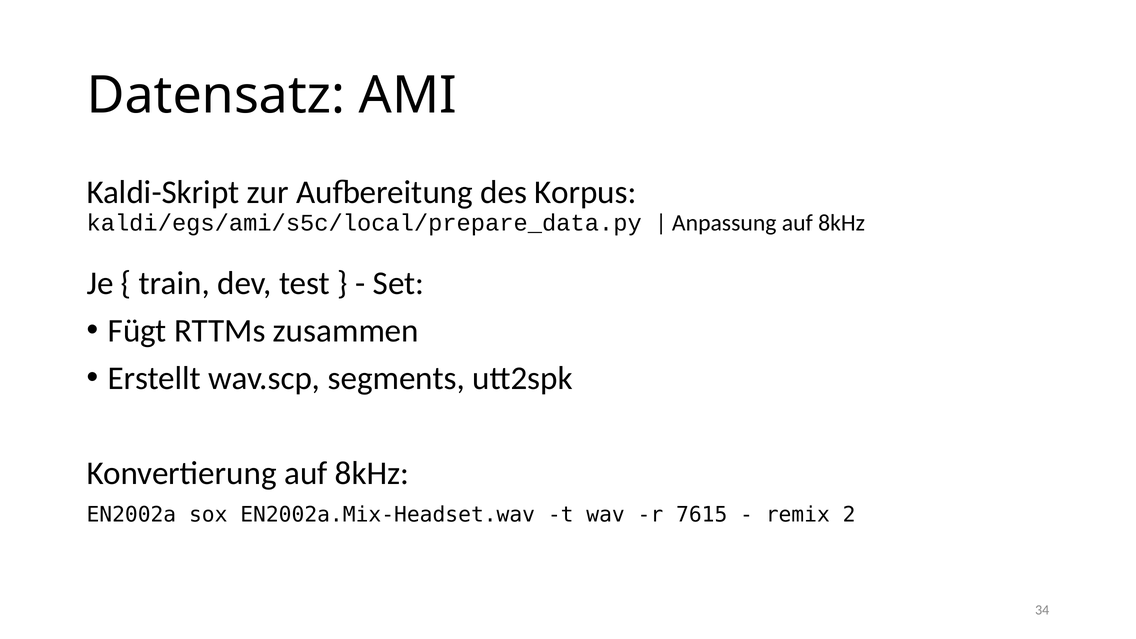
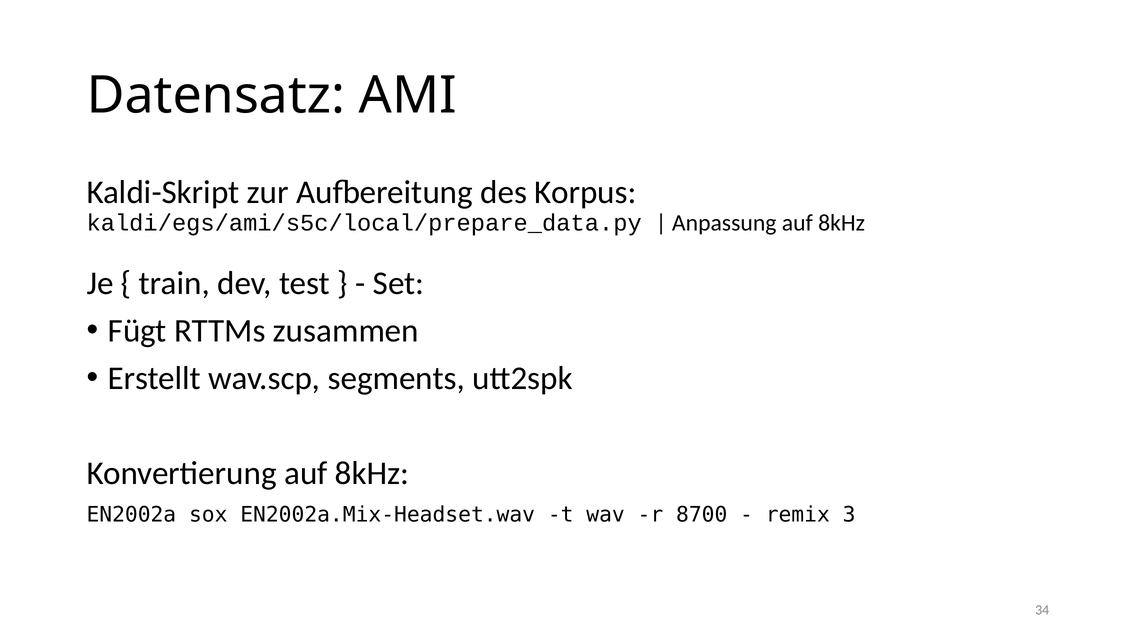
7615: 7615 -> 8700 (702, 515)
2: 2 -> 3 (849, 515)
